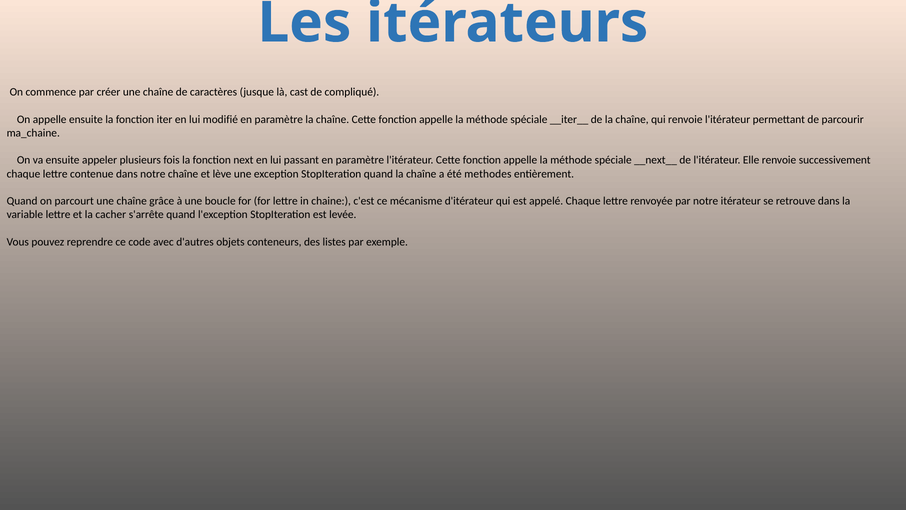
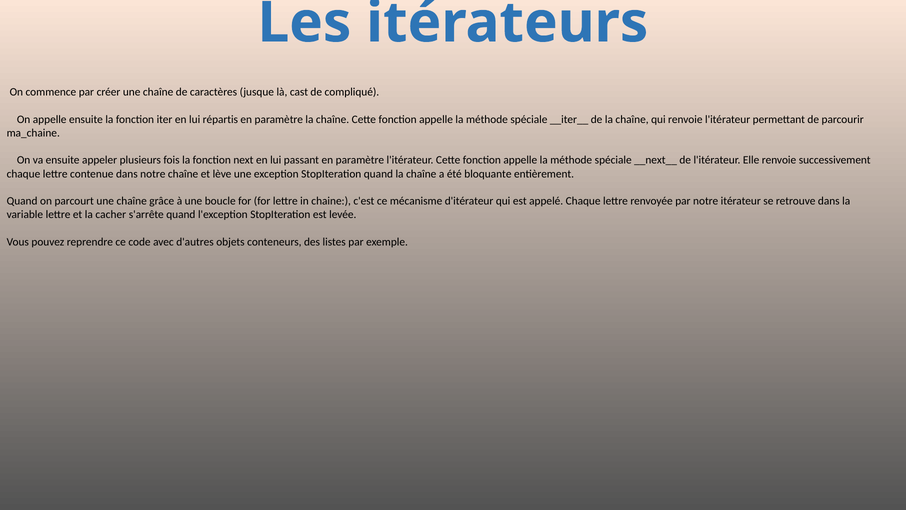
modifié: modifié -> répartis (220, 119)
methodes: methodes -> bloquante (488, 174)
